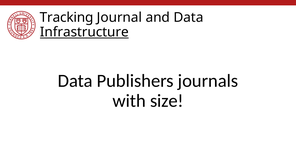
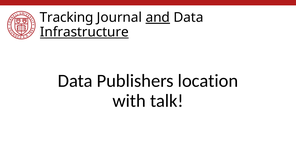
and underline: none -> present (158, 18)
journals: journals -> location (208, 81)
size: size -> talk (167, 101)
